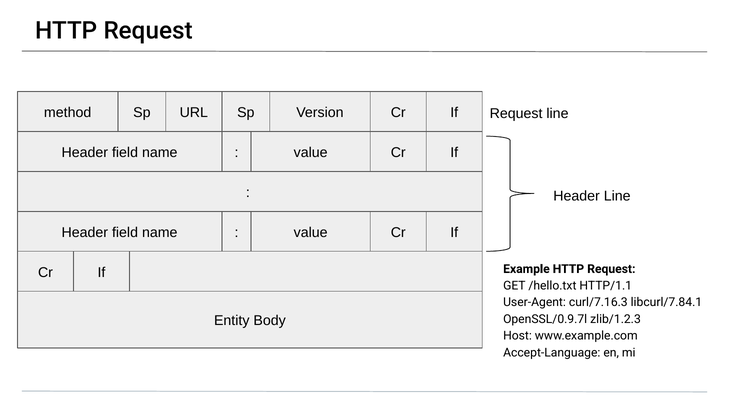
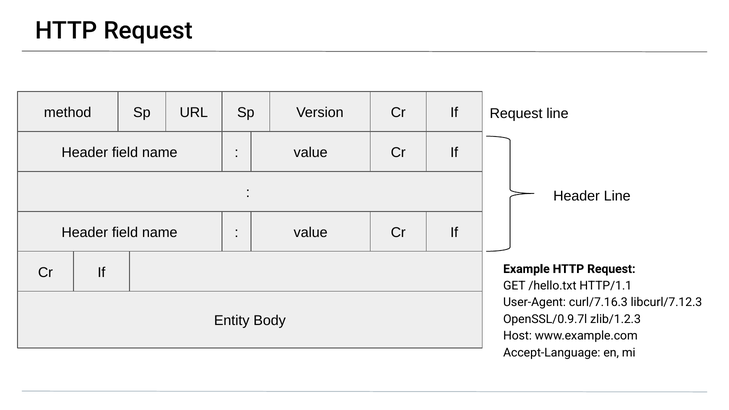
libcurl/7.84.1: libcurl/7.84.1 -> libcurl/7.12.3 (666, 302)
